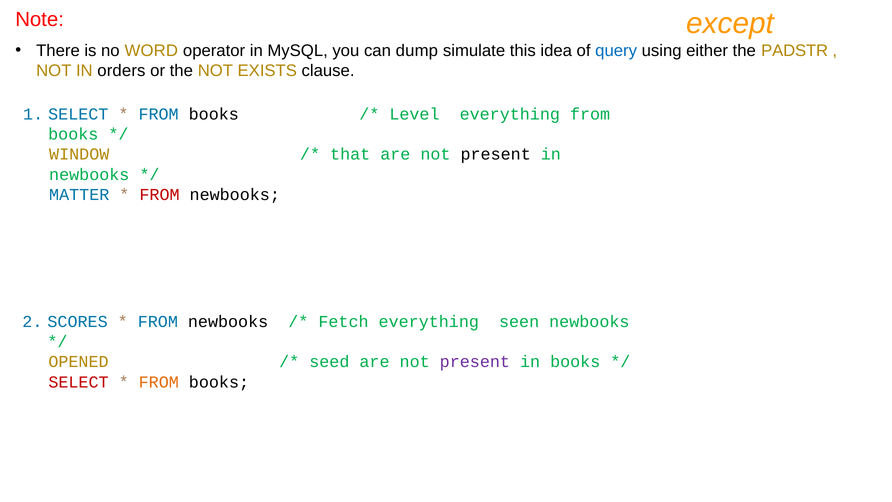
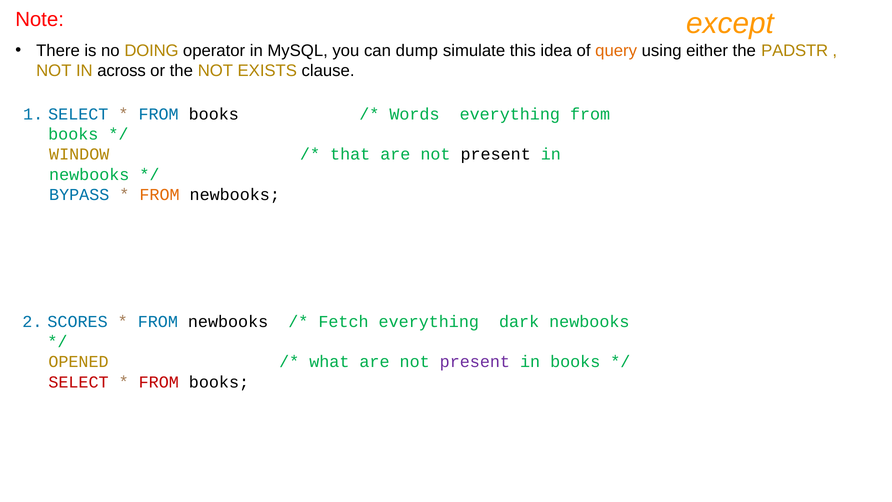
WORD: WORD -> DOING (151, 51)
query colour: blue -> orange (616, 51)
orders: orders -> across (122, 71)
Level: Level -> Words (414, 114)
MATTER: MATTER -> BYPASS (79, 194)
FROM colour: red -> orange (160, 194)
seen: seen -> dark (519, 322)
seed: seed -> what (329, 362)
FROM colour: orange -> red (159, 382)
